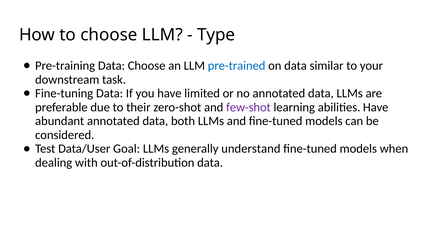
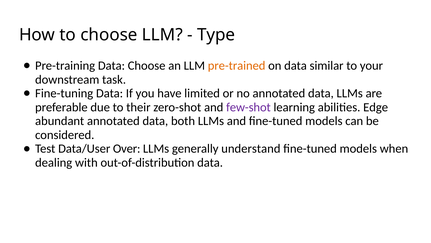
pre-trained colour: blue -> orange (237, 66)
abilities Have: Have -> Edge (376, 107)
Goal: Goal -> Over (127, 148)
